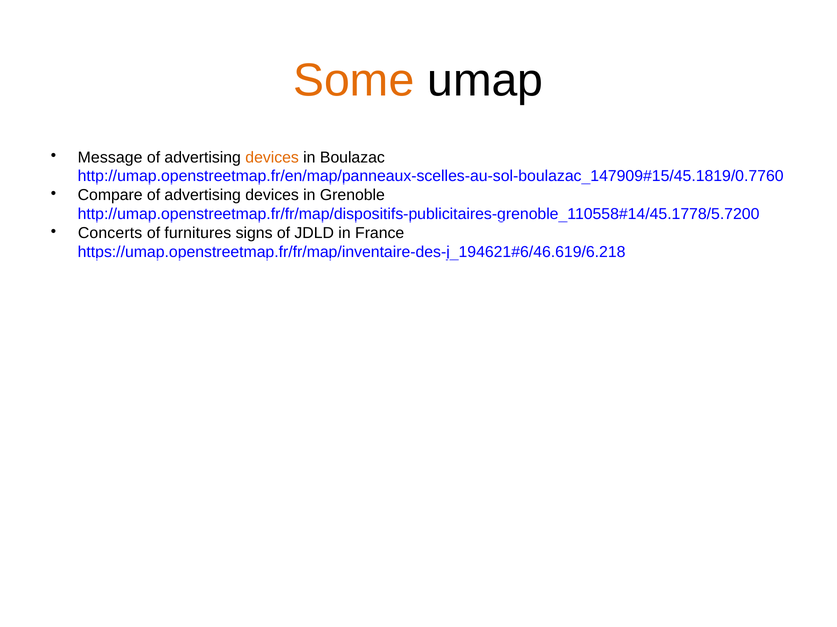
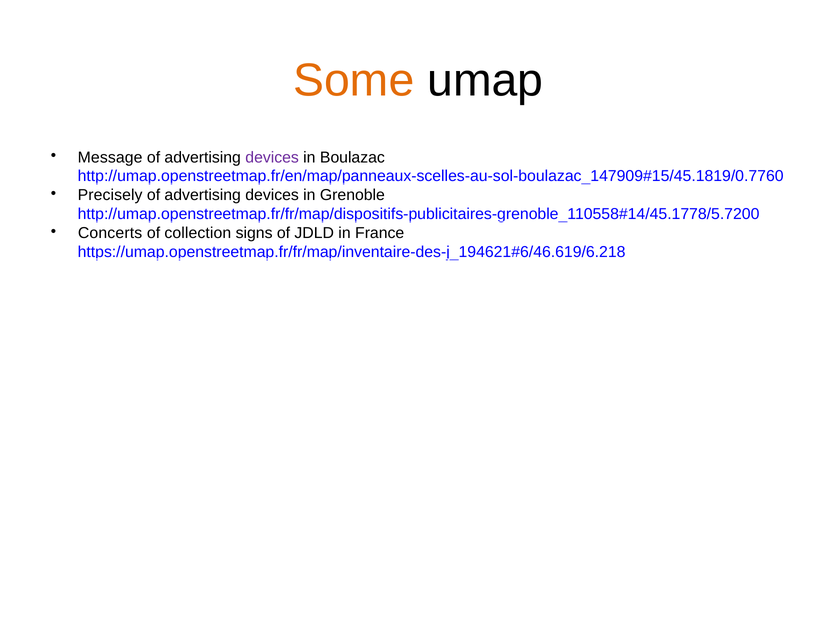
devices colour: orange -> purple (272, 157)
Compare: Compare -> Precisely (110, 195)
furnitures: furnitures -> collection (198, 233)
